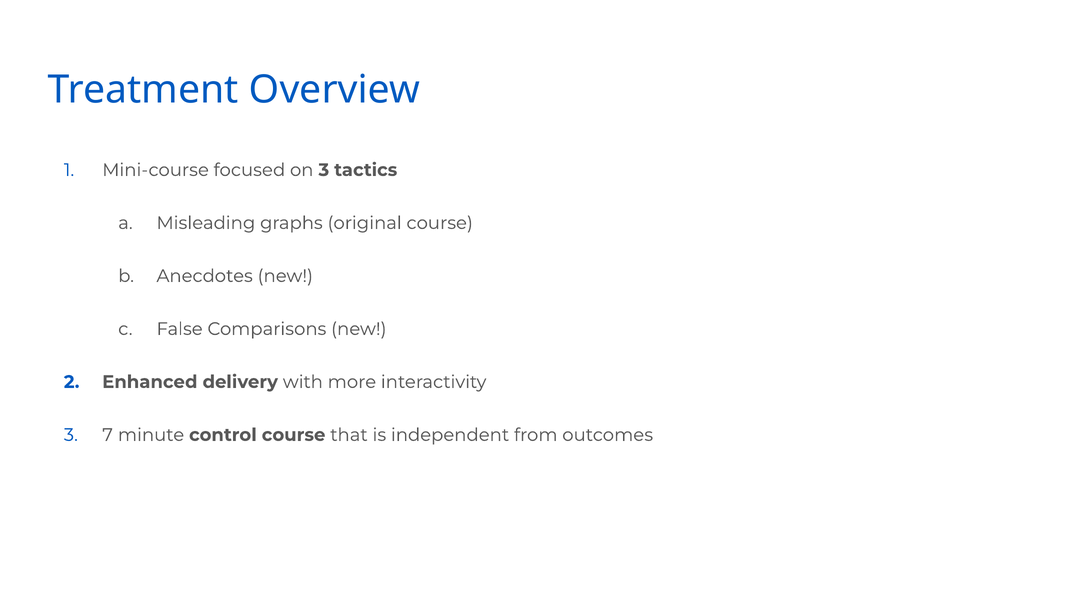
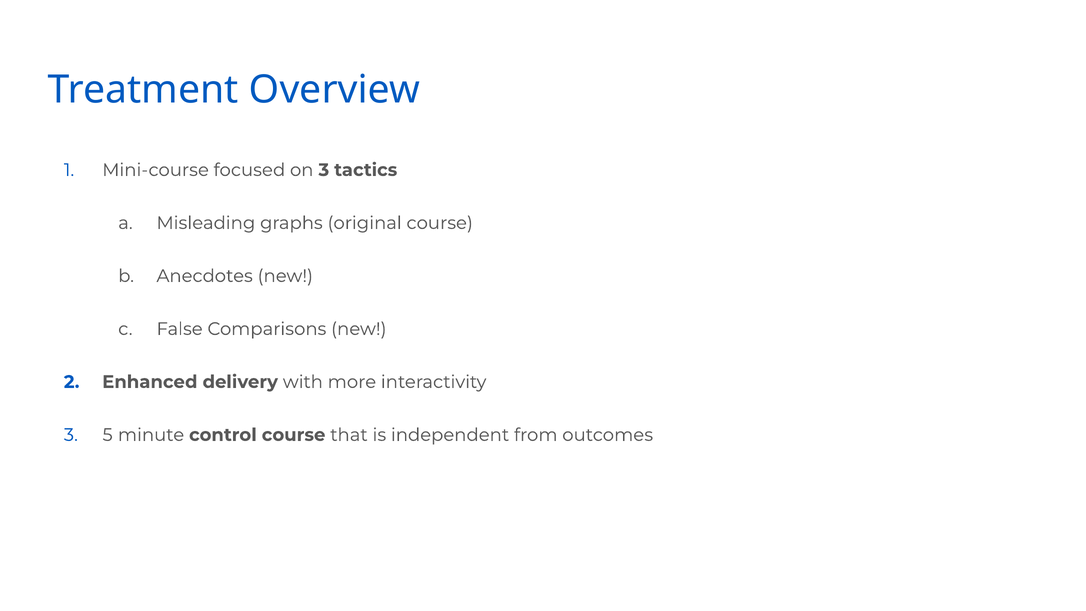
7: 7 -> 5 (108, 435)
